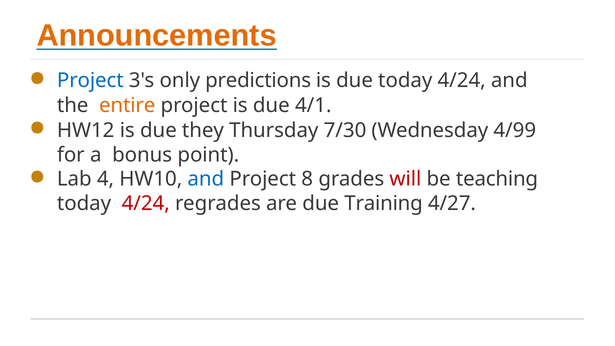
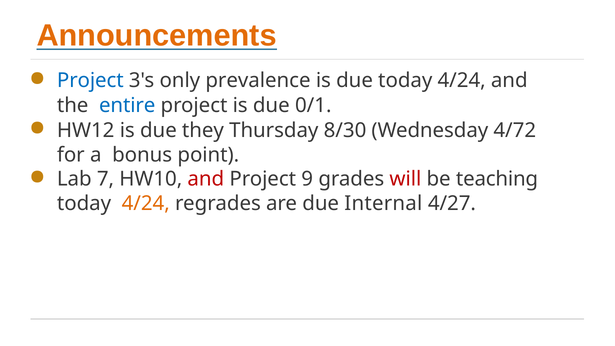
predictions: predictions -> prevalence (258, 81)
entire colour: orange -> blue (127, 105)
4/1: 4/1 -> 0/1 (313, 105)
7/30: 7/30 -> 8/30 (345, 130)
4/99: 4/99 -> 4/72 (515, 130)
4: 4 -> 7 (105, 179)
and colour: blue -> red (206, 179)
8: 8 -> 9 (307, 179)
4/24 colour: red -> orange (146, 203)
Training: Training -> Internal (383, 203)
